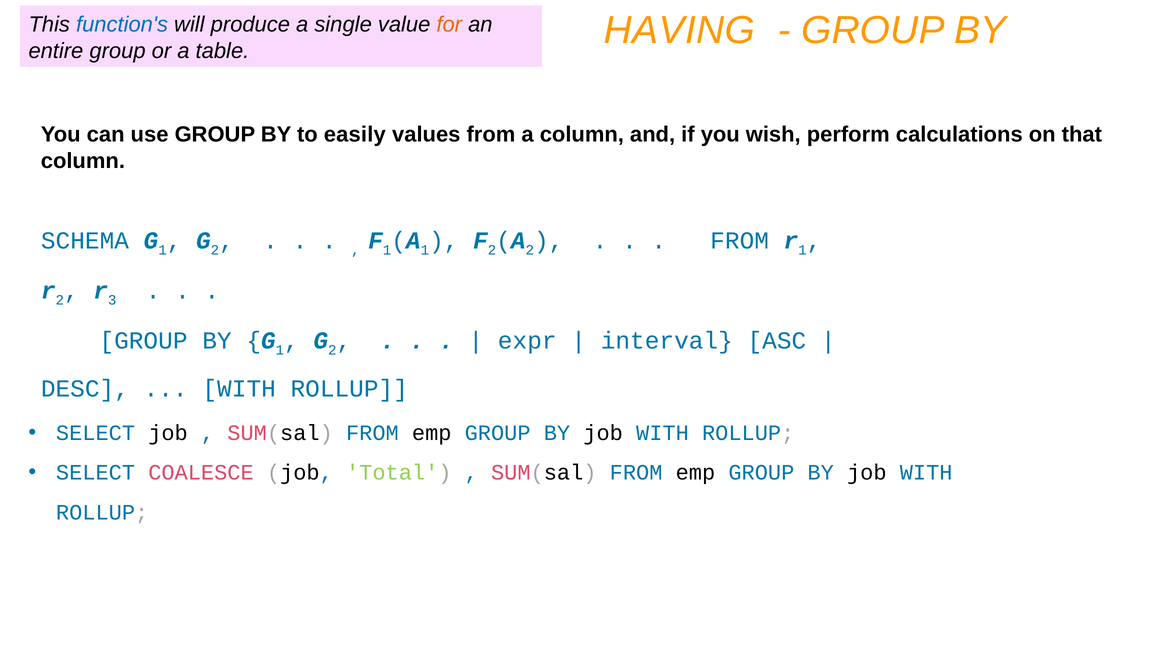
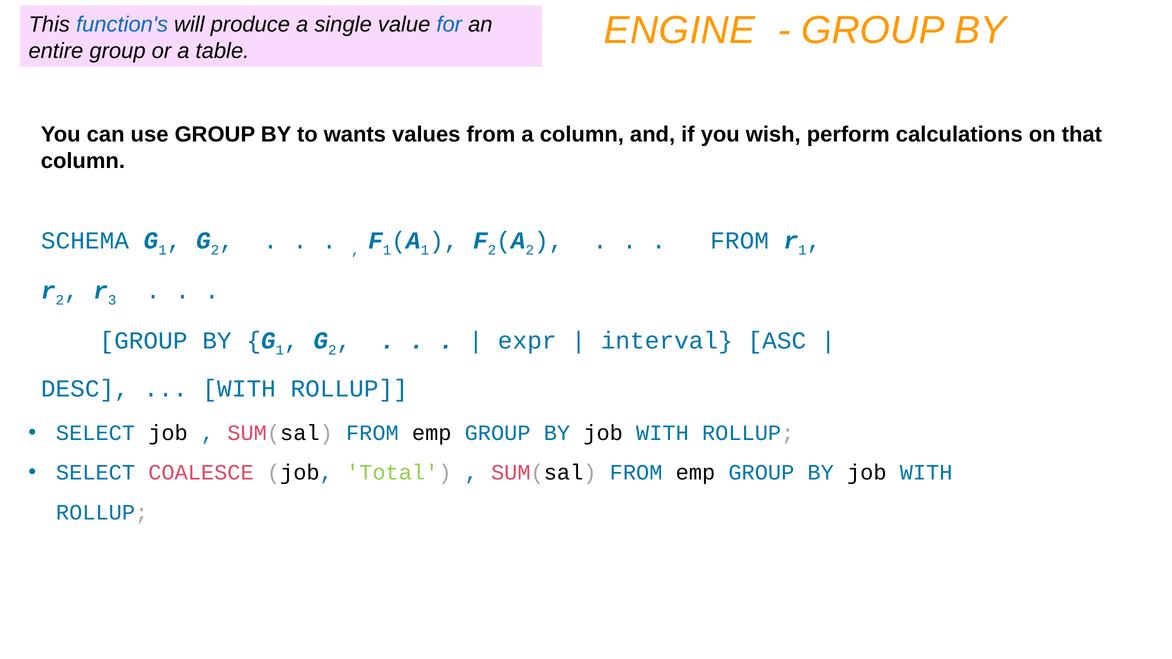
HAVING: HAVING -> ENGINE (680, 31)
for colour: orange -> blue (449, 24)
easily: easily -> wants (355, 135)
